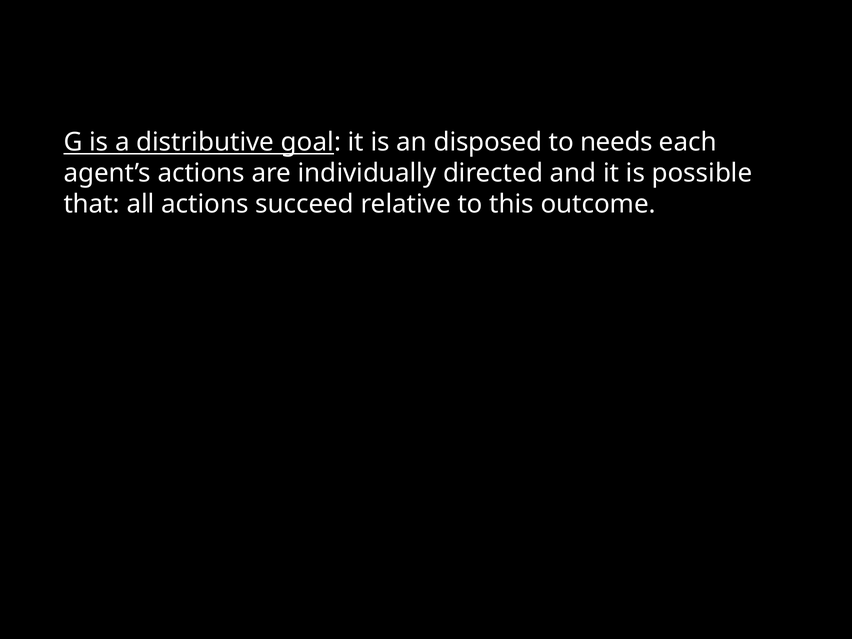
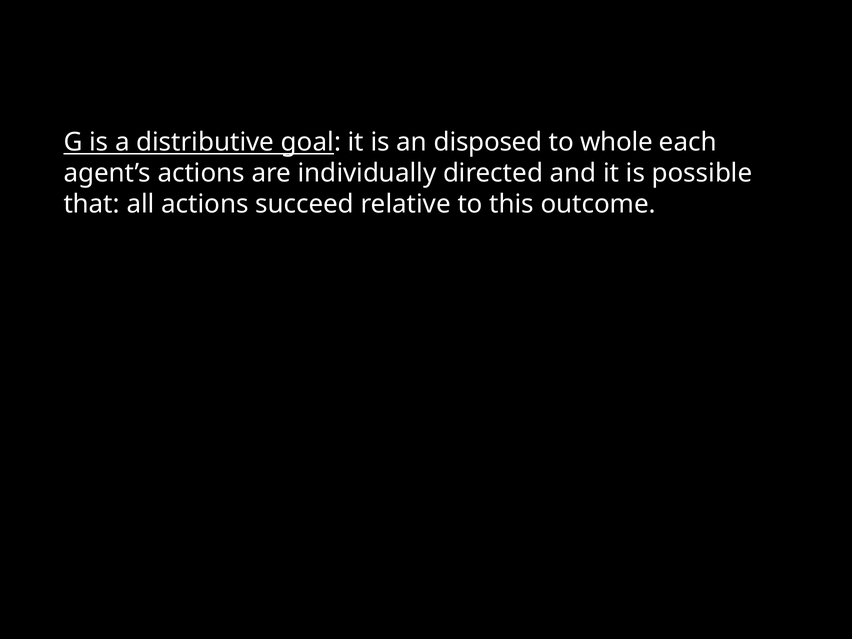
needs: needs -> whole (616, 142)
